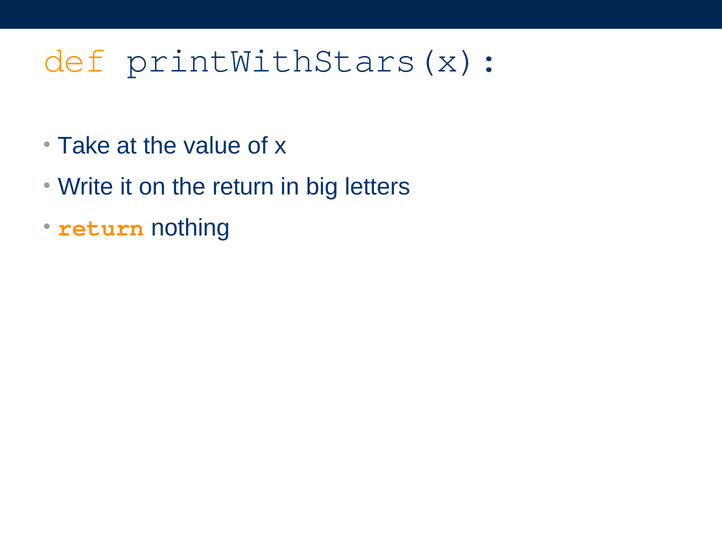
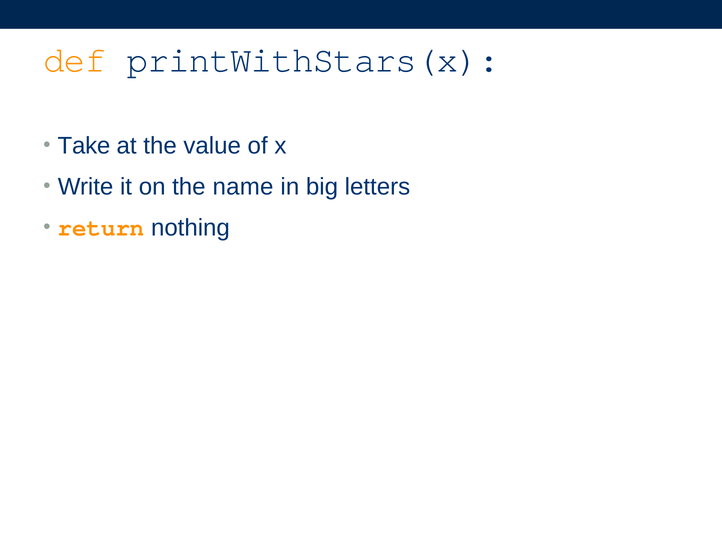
the return: return -> name (243, 187)
